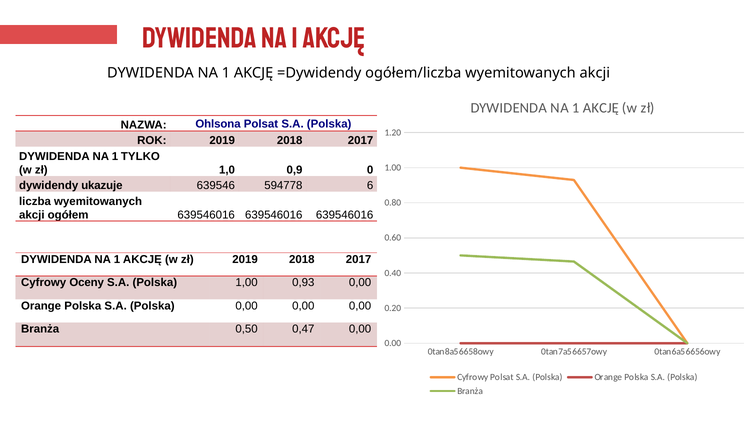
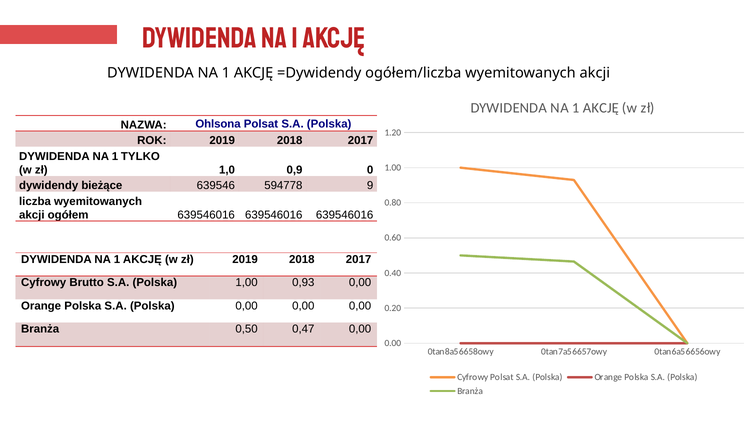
ukazuje: ukazuje -> bieżące (102, 186)
6: 6 -> 9 (370, 186)
Oceny: Oceny -> Brutto (87, 283)
